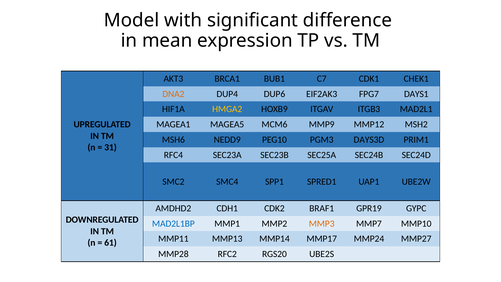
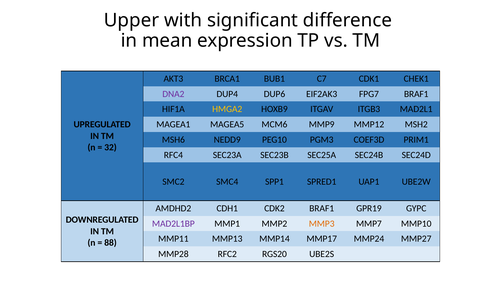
Model: Model -> Upper (132, 20)
DNA2 colour: orange -> purple (173, 94)
FPG7 DAYS1: DAYS1 -> BRAF1 (416, 94)
DAYS3D: DAYS3D -> COEF3D (369, 140)
31: 31 -> 32 (111, 147)
MAD2L1BP colour: blue -> purple (173, 223)
61: 61 -> 88 (111, 243)
